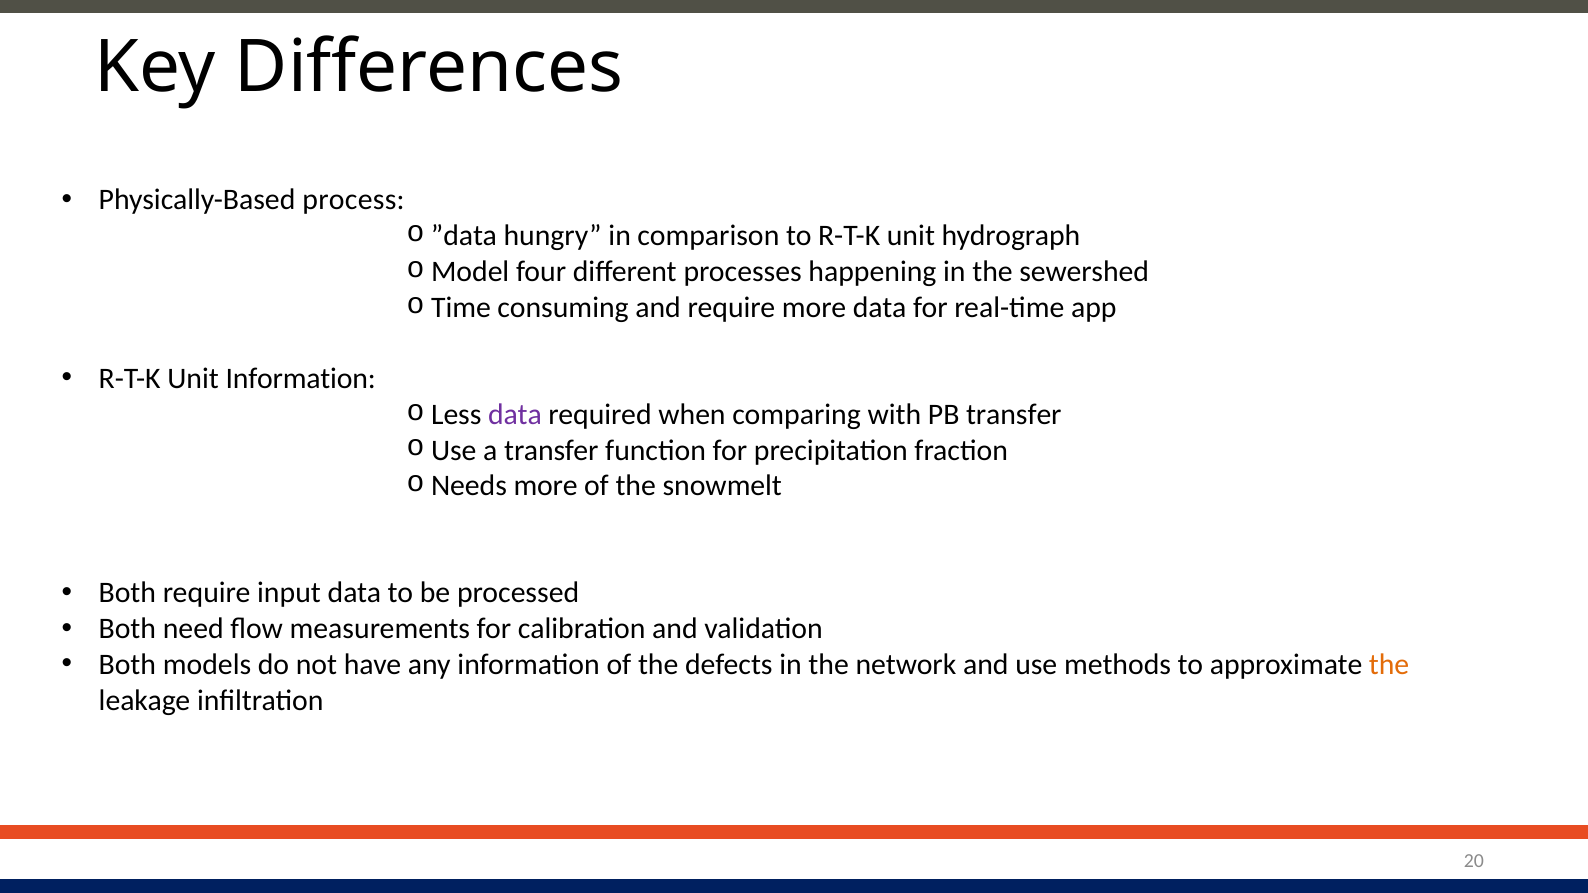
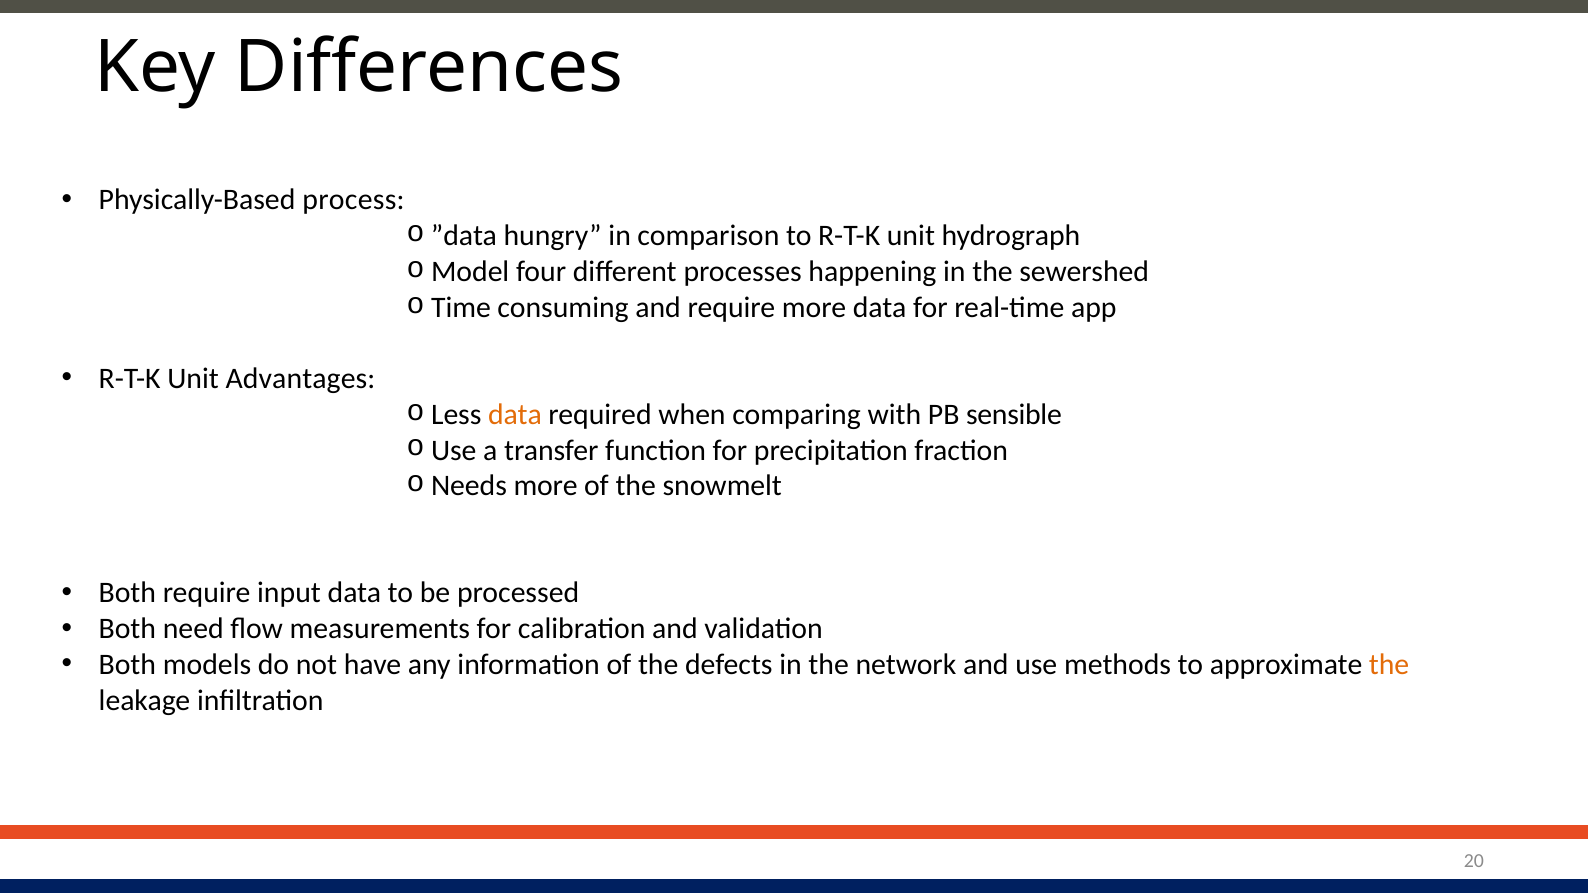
Unit Information: Information -> Advantages (301, 379)
data colour: purple -> orange (515, 415)
PB transfer: transfer -> sensible (1014, 415)
